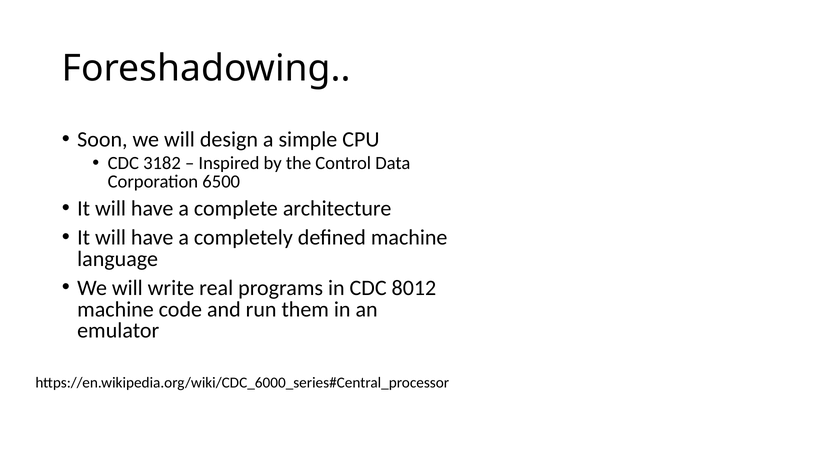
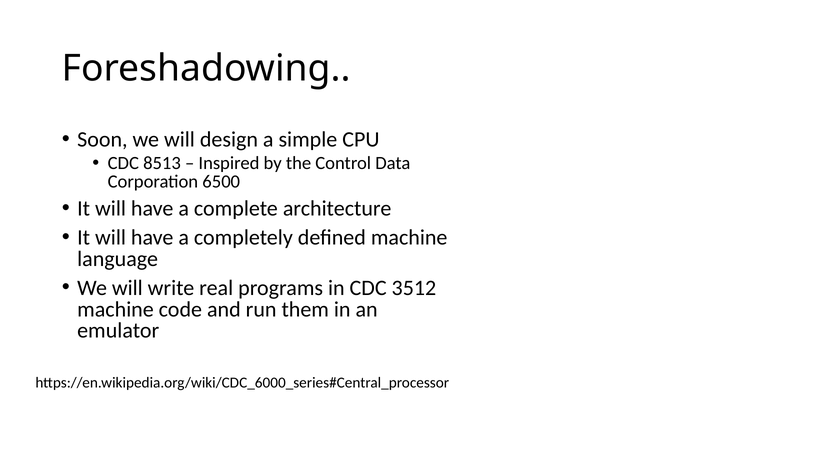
3182: 3182 -> 8513 (162, 163)
8012: 8012 -> 3512 (414, 288)
